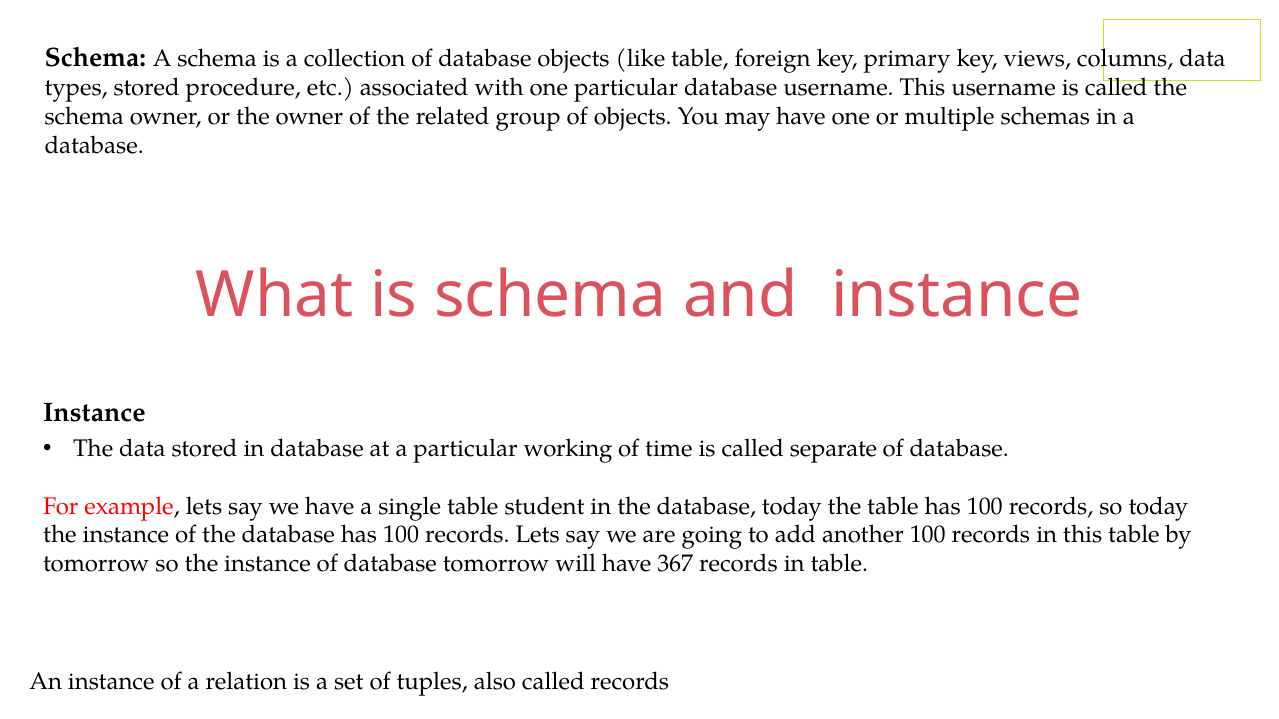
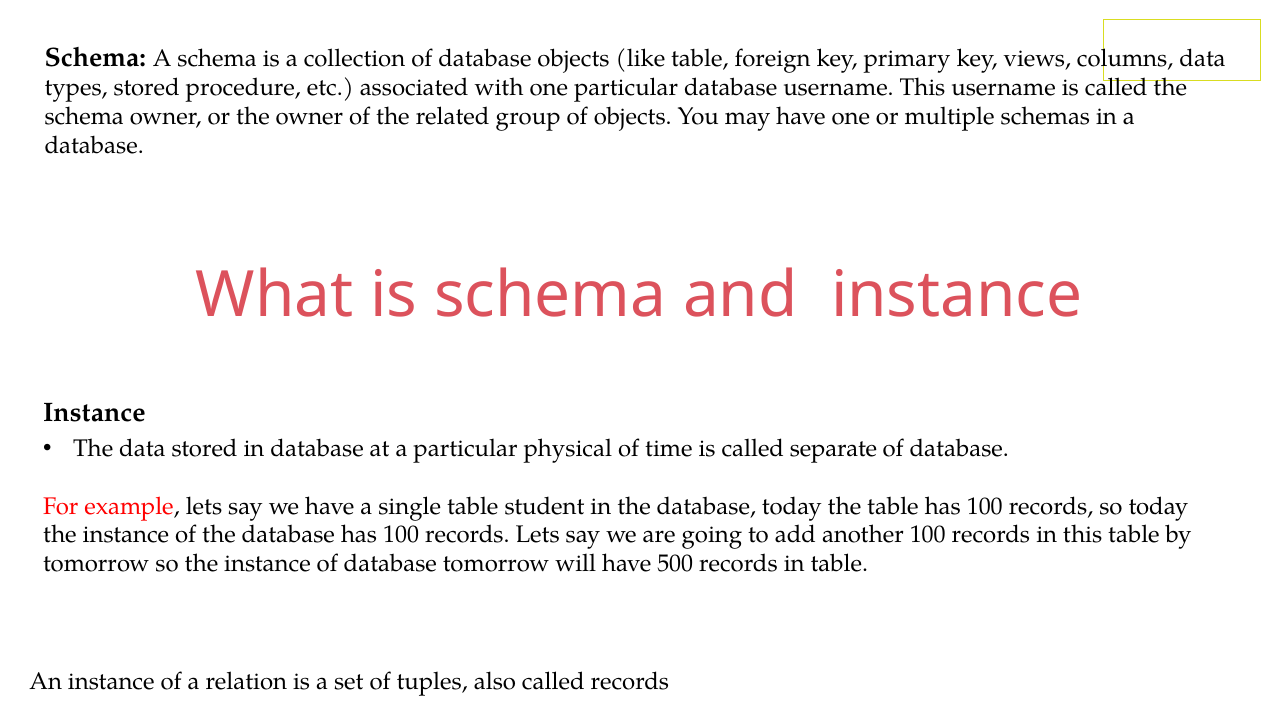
working: working -> physical (568, 449)
367: 367 -> 500 (675, 564)
